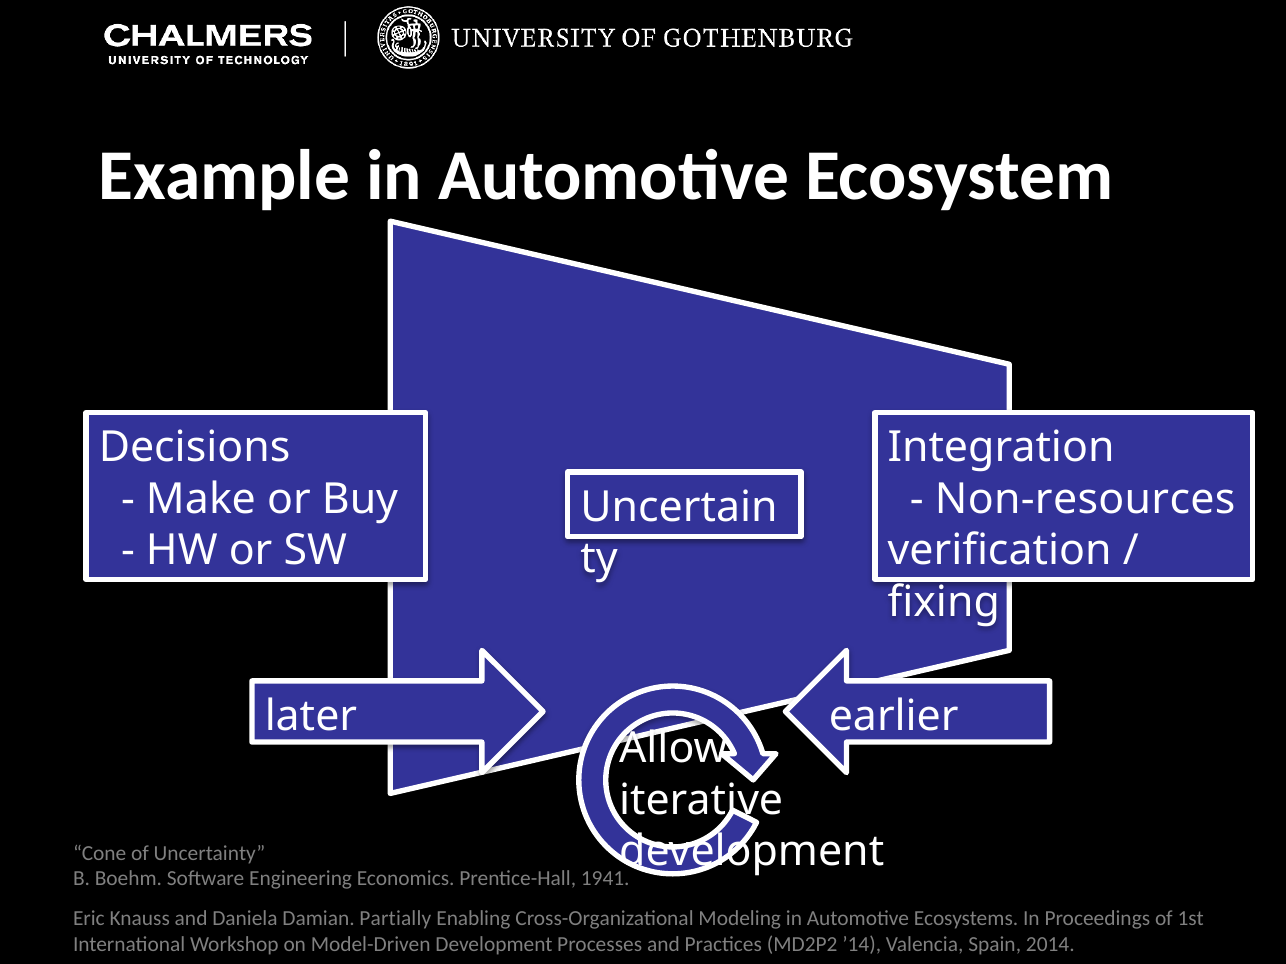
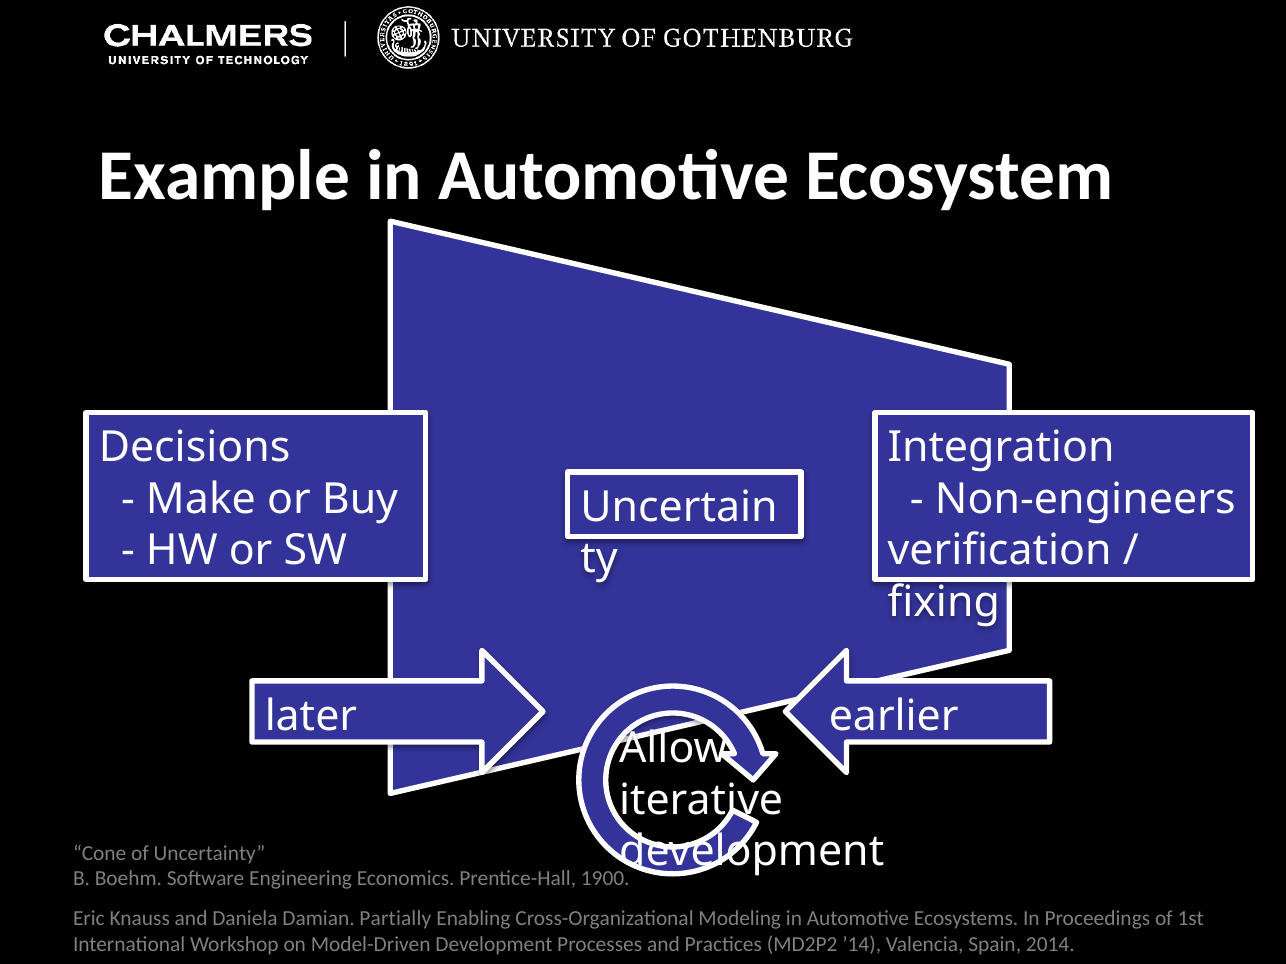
Non-resources: Non-resources -> Non-engineers (1085, 499)
1941: 1941 -> 1900 (605, 879)
